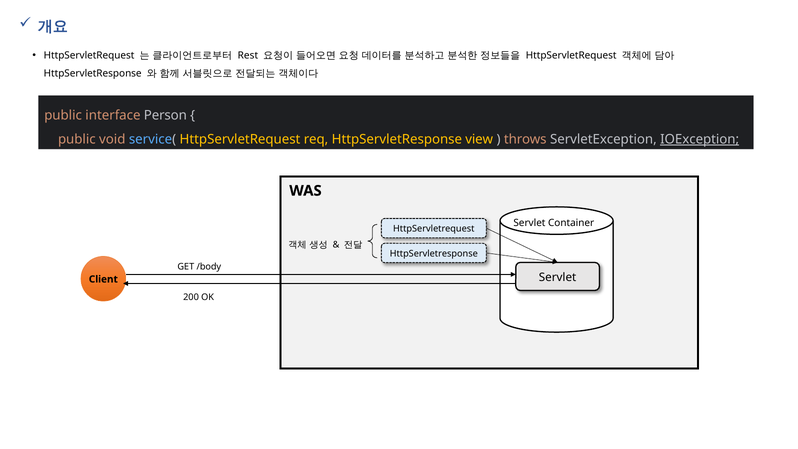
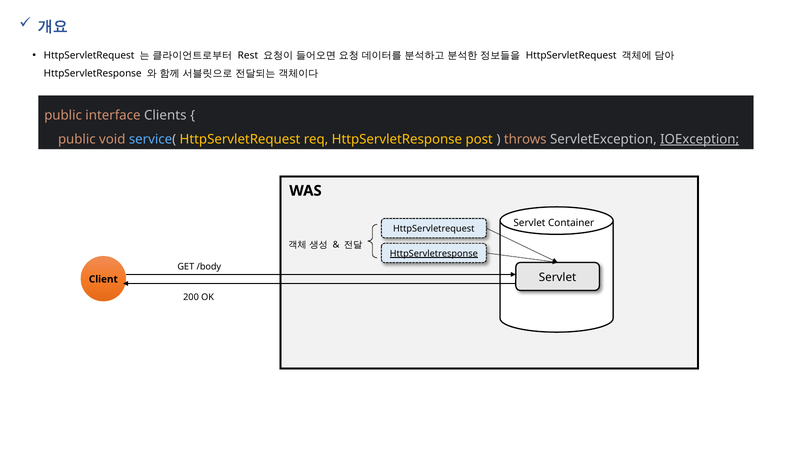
Person: Person -> Clients (165, 115)
view: view -> post (479, 139)
HttpServletresponse underline: none -> present (434, 254)
